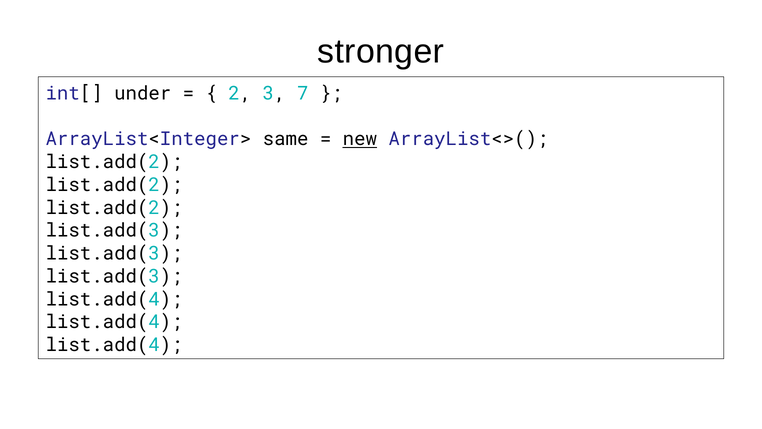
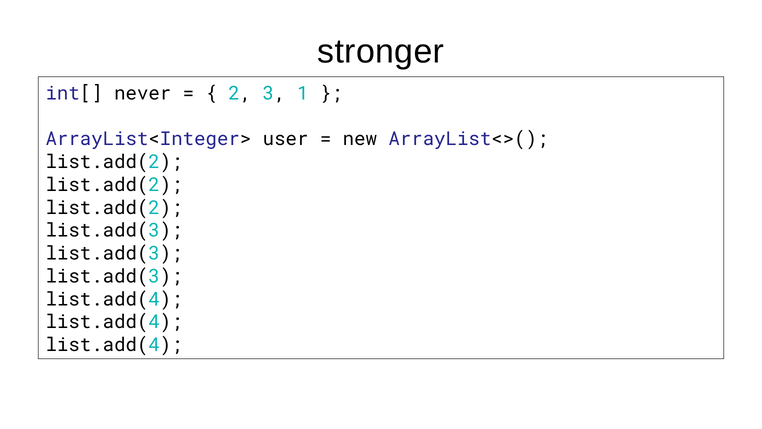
under: under -> never (143, 93)
7: 7 -> 1 (303, 93)
same: same -> user (286, 139)
new underline: present -> none (360, 139)
